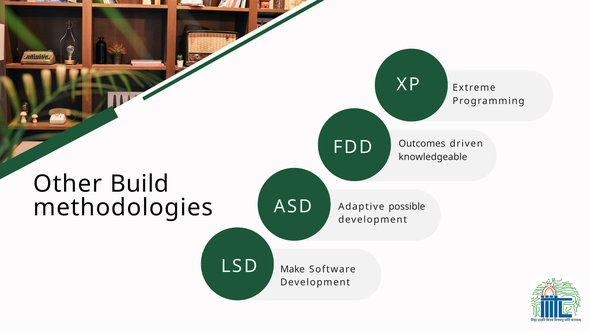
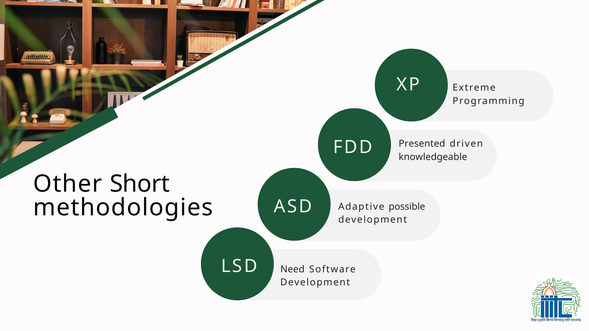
Outcomes: Outcomes -> Presented (422, 144)
Build: Build -> Short (140, 184)
Make: Make -> Need (292, 269)
